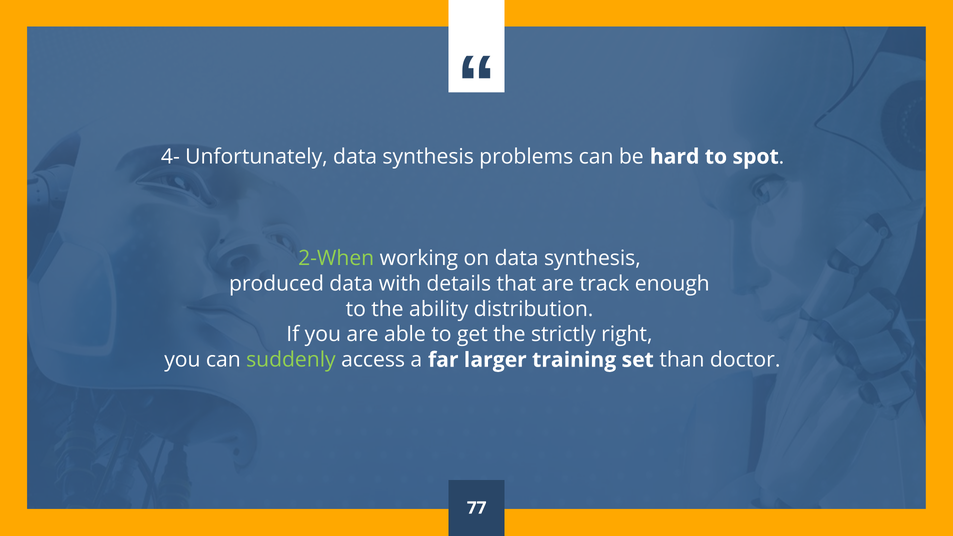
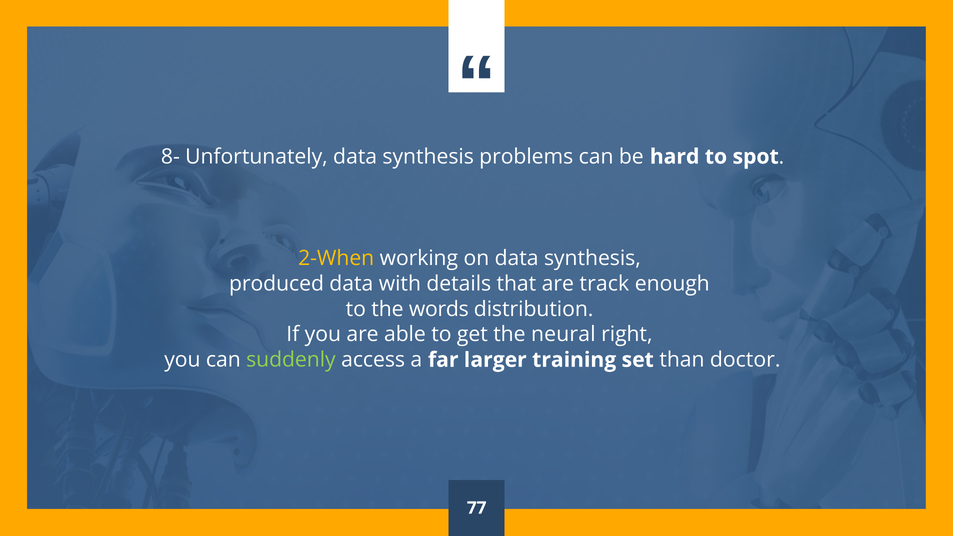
4-: 4- -> 8- (170, 157)
2-When colour: light green -> yellow (336, 258)
ability: ability -> words (439, 309)
strictly: strictly -> neural (563, 335)
